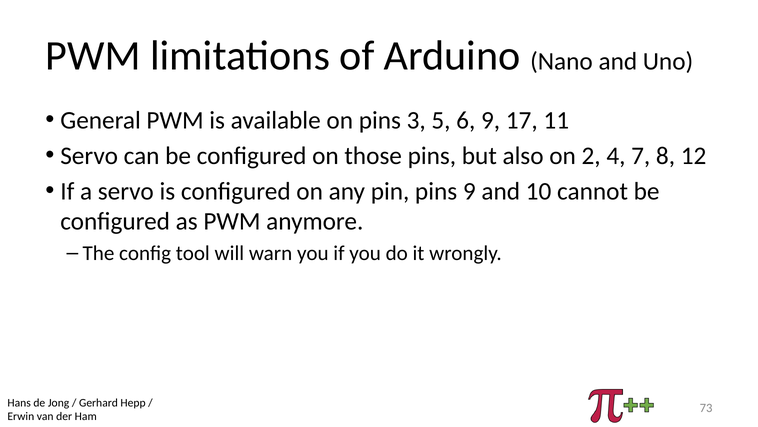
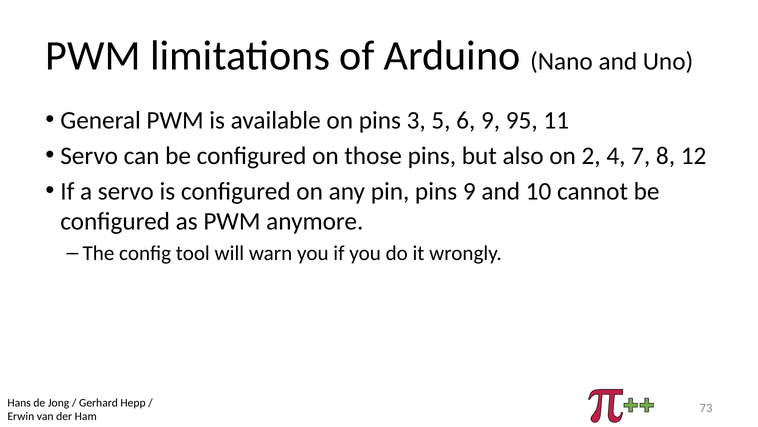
17: 17 -> 95 (522, 120)
